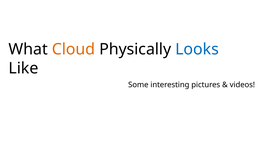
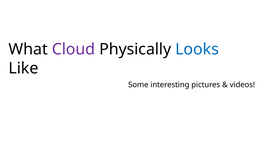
Cloud colour: orange -> purple (73, 49)
